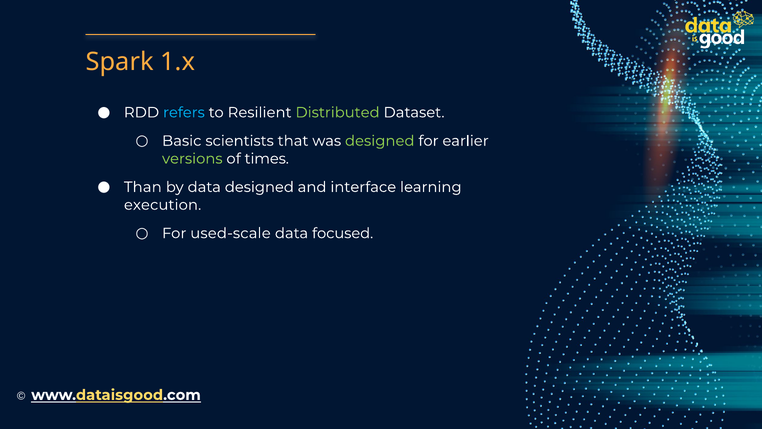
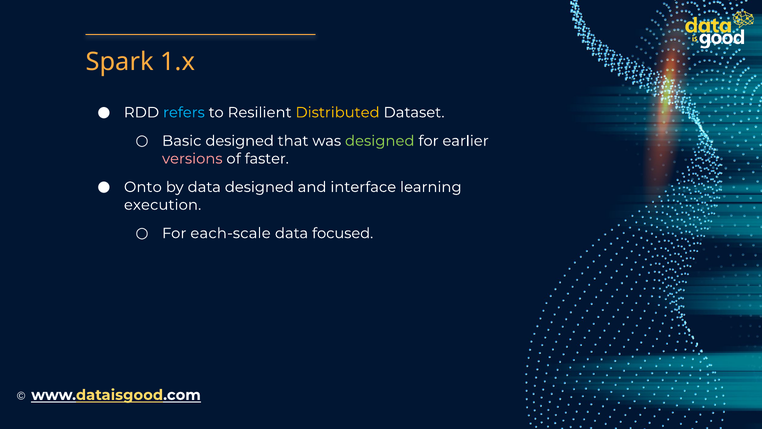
Distributed colour: light green -> yellow (338, 112)
Basic scientists: scientists -> designed (240, 141)
versions colour: light green -> pink (192, 159)
times: times -> faster (267, 159)
Than: Than -> Onto (143, 187)
used-scale: used-scale -> each-scale (230, 233)
